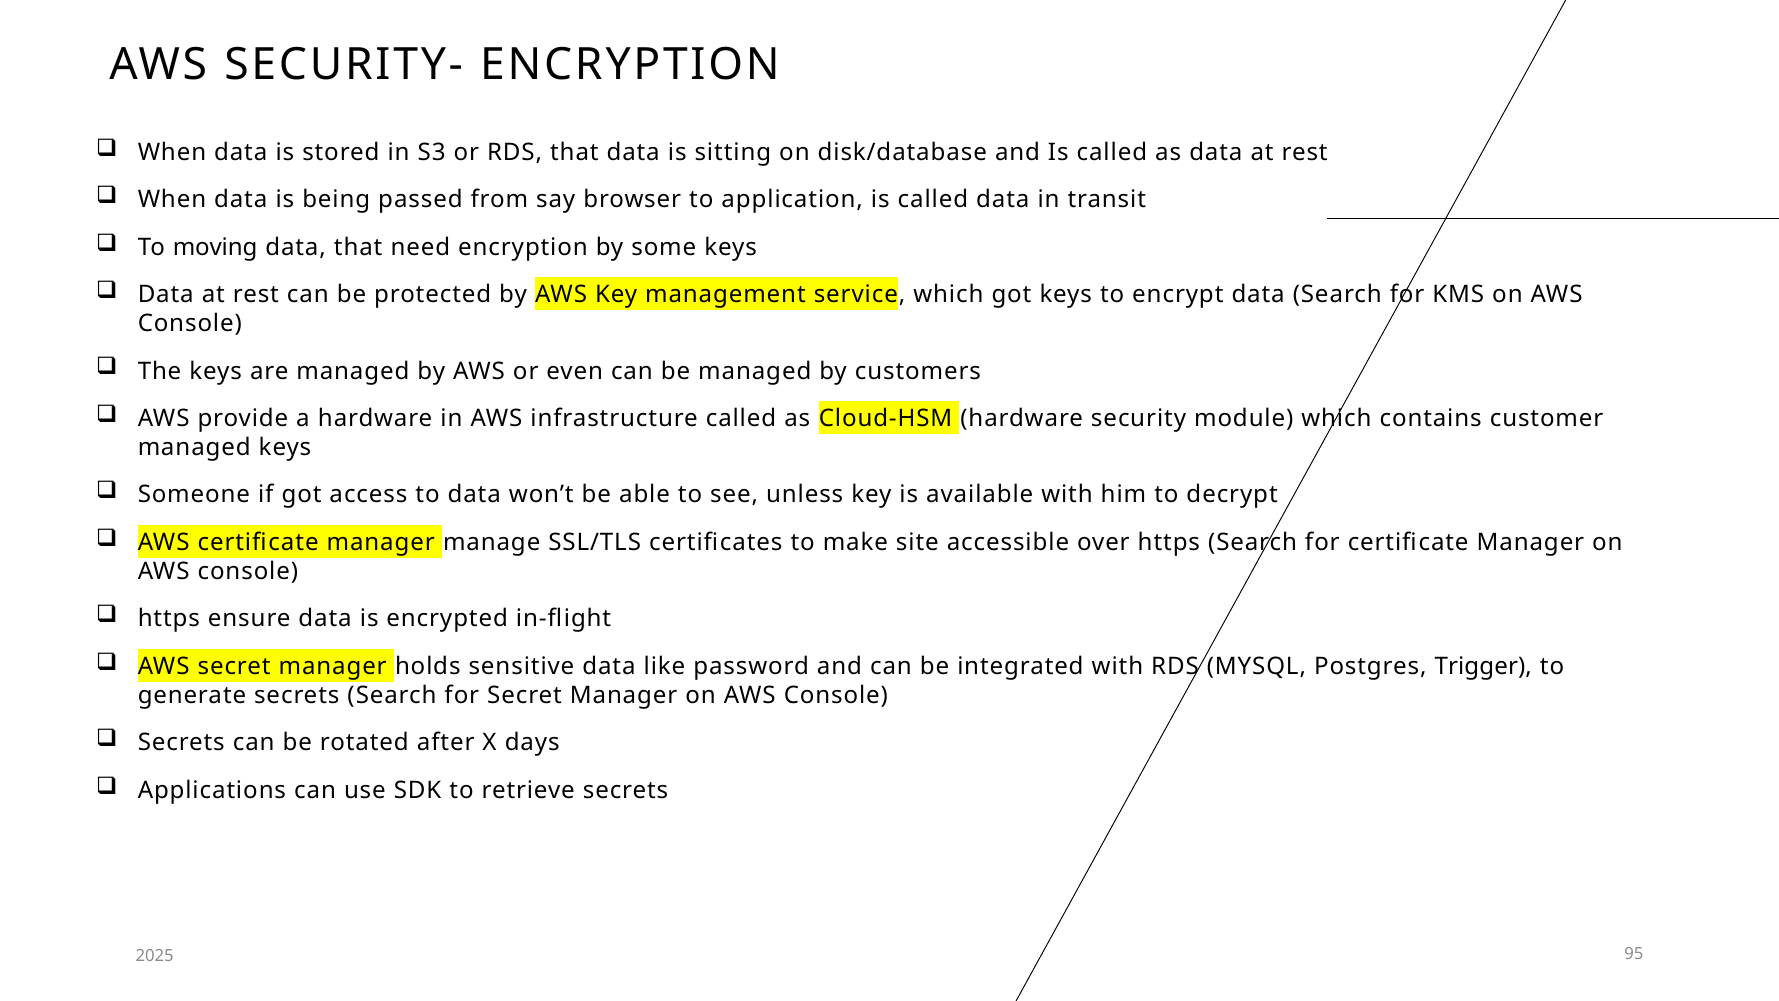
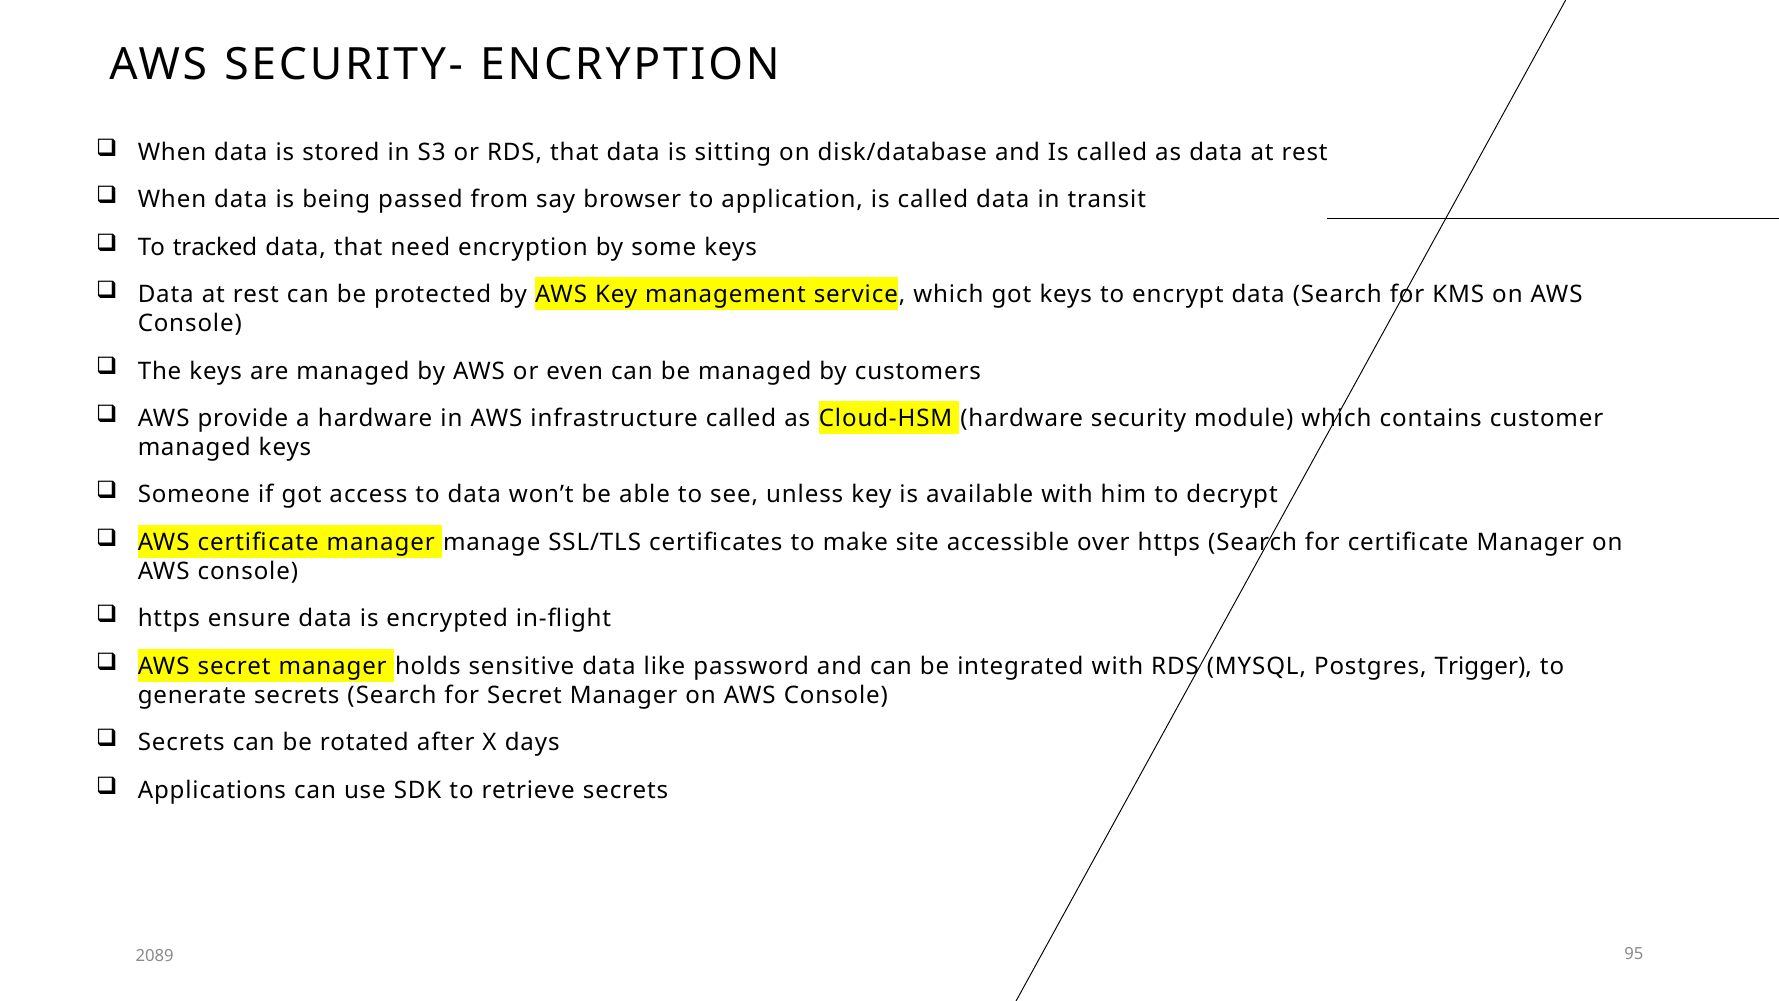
moving: moving -> tracked (215, 247)
2025: 2025 -> 2089 (155, 955)
